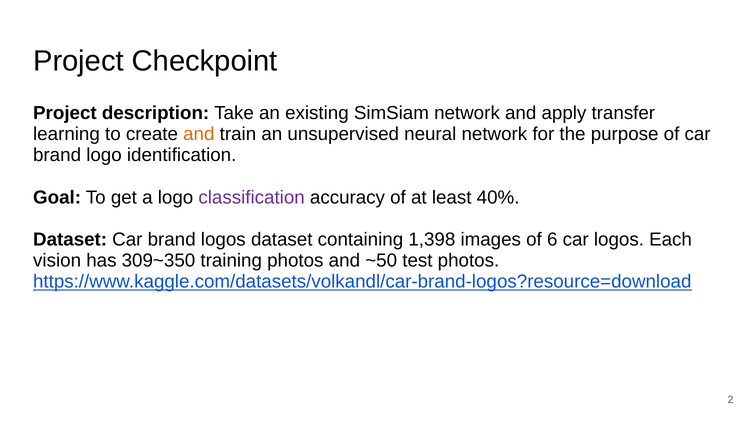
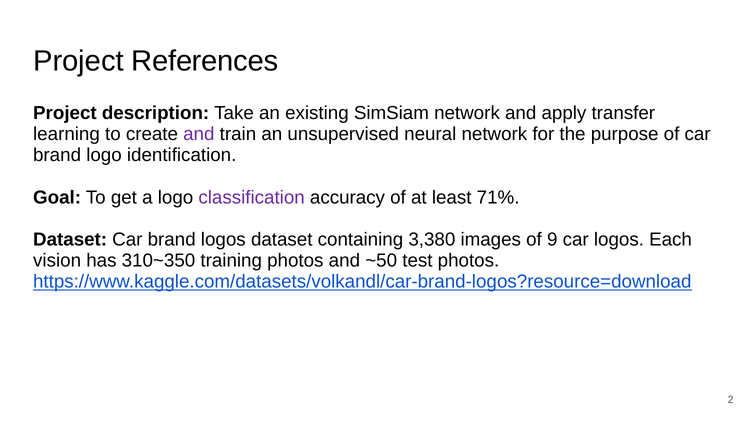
Checkpoint: Checkpoint -> References (205, 61)
and colour: orange -> purple (199, 134)
40%: 40% -> 71% (498, 197)
1,398: 1,398 -> 3,380 (432, 239)
6: 6 -> 9 (552, 239)
309~350: 309~350 -> 310~350 (158, 260)
